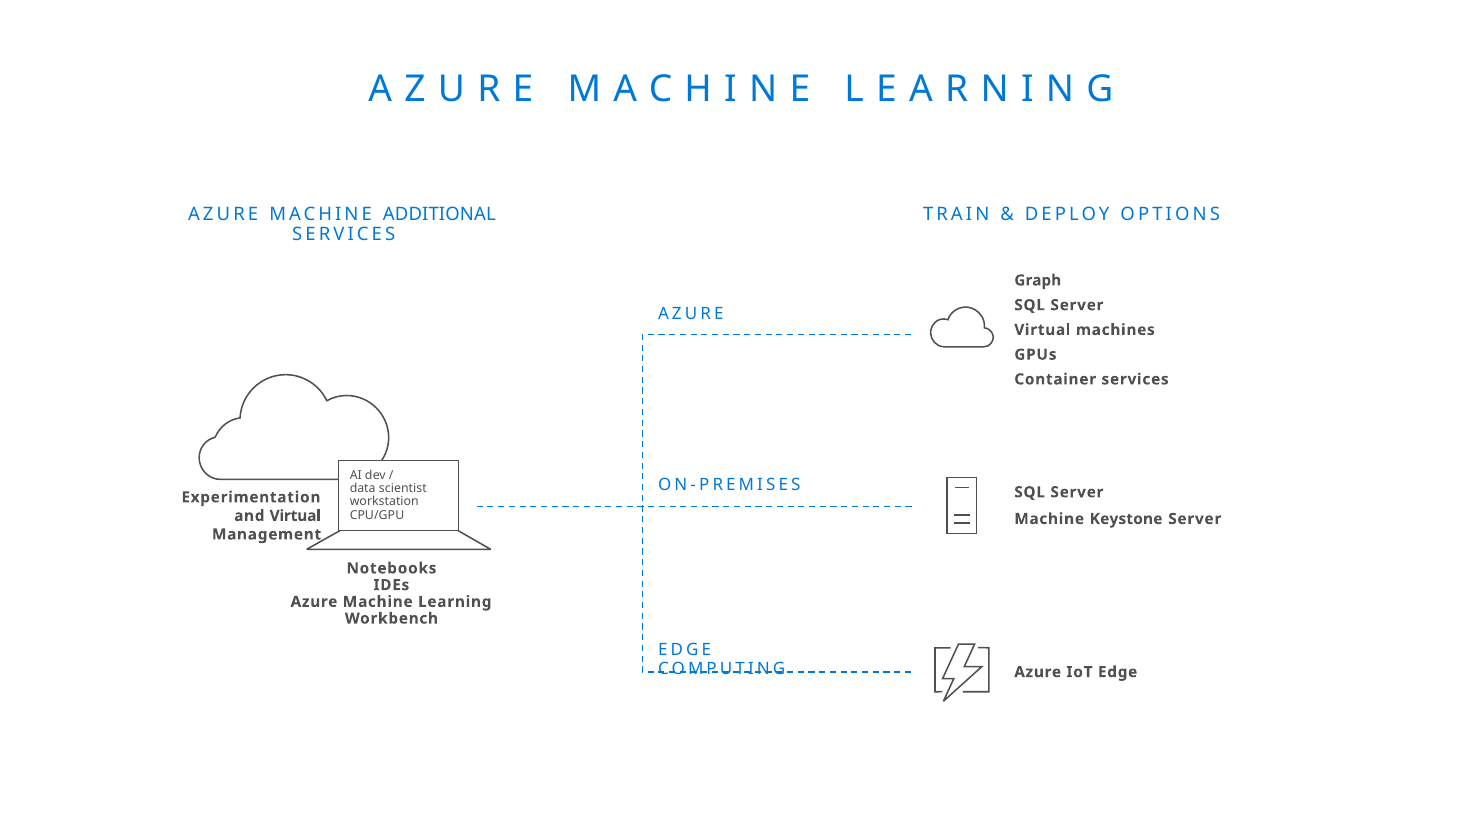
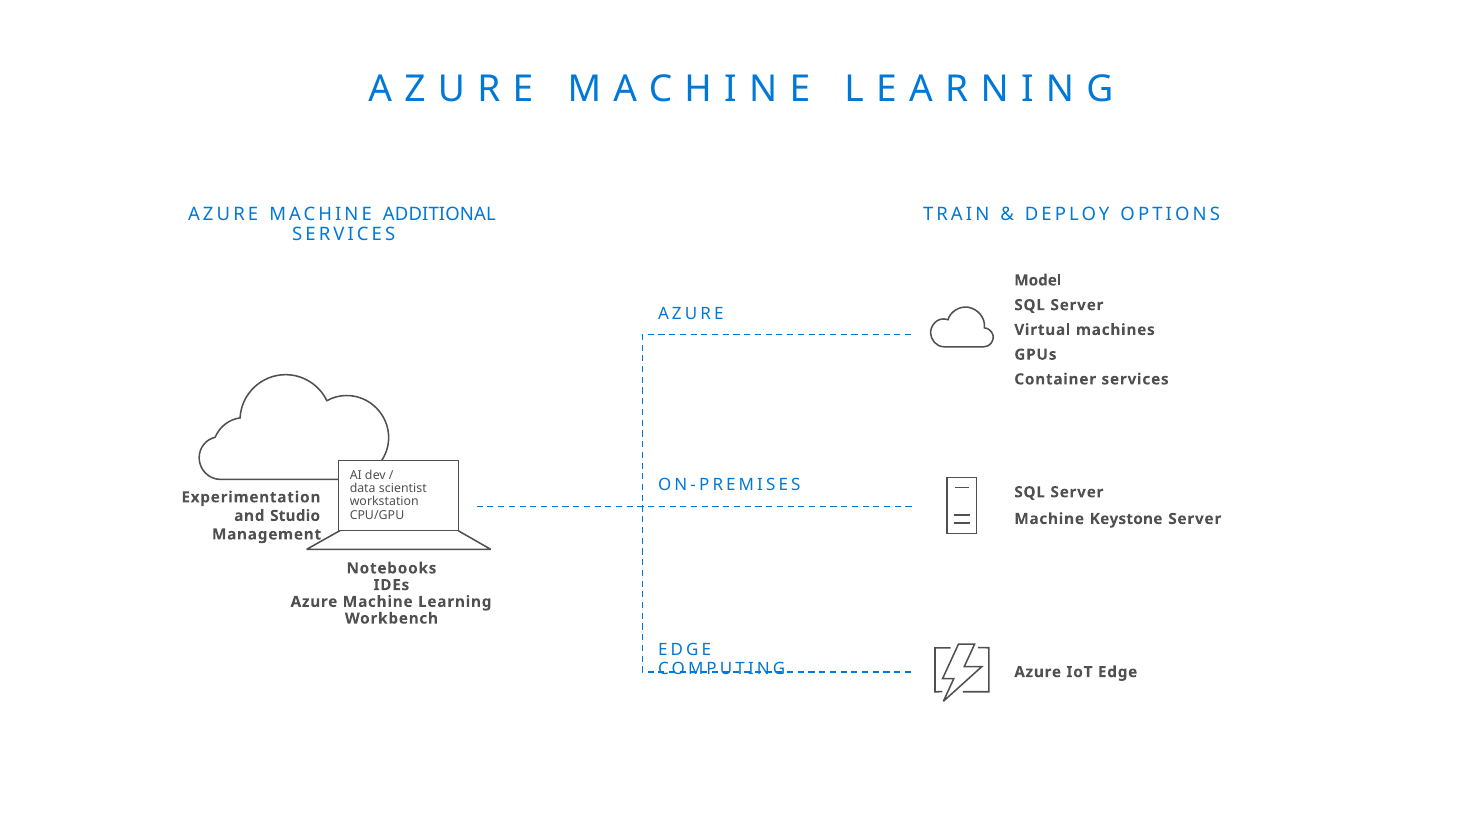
Graph: Graph -> Model (1038, 280)
and Virtual: Virtual -> Studio (295, 516)
